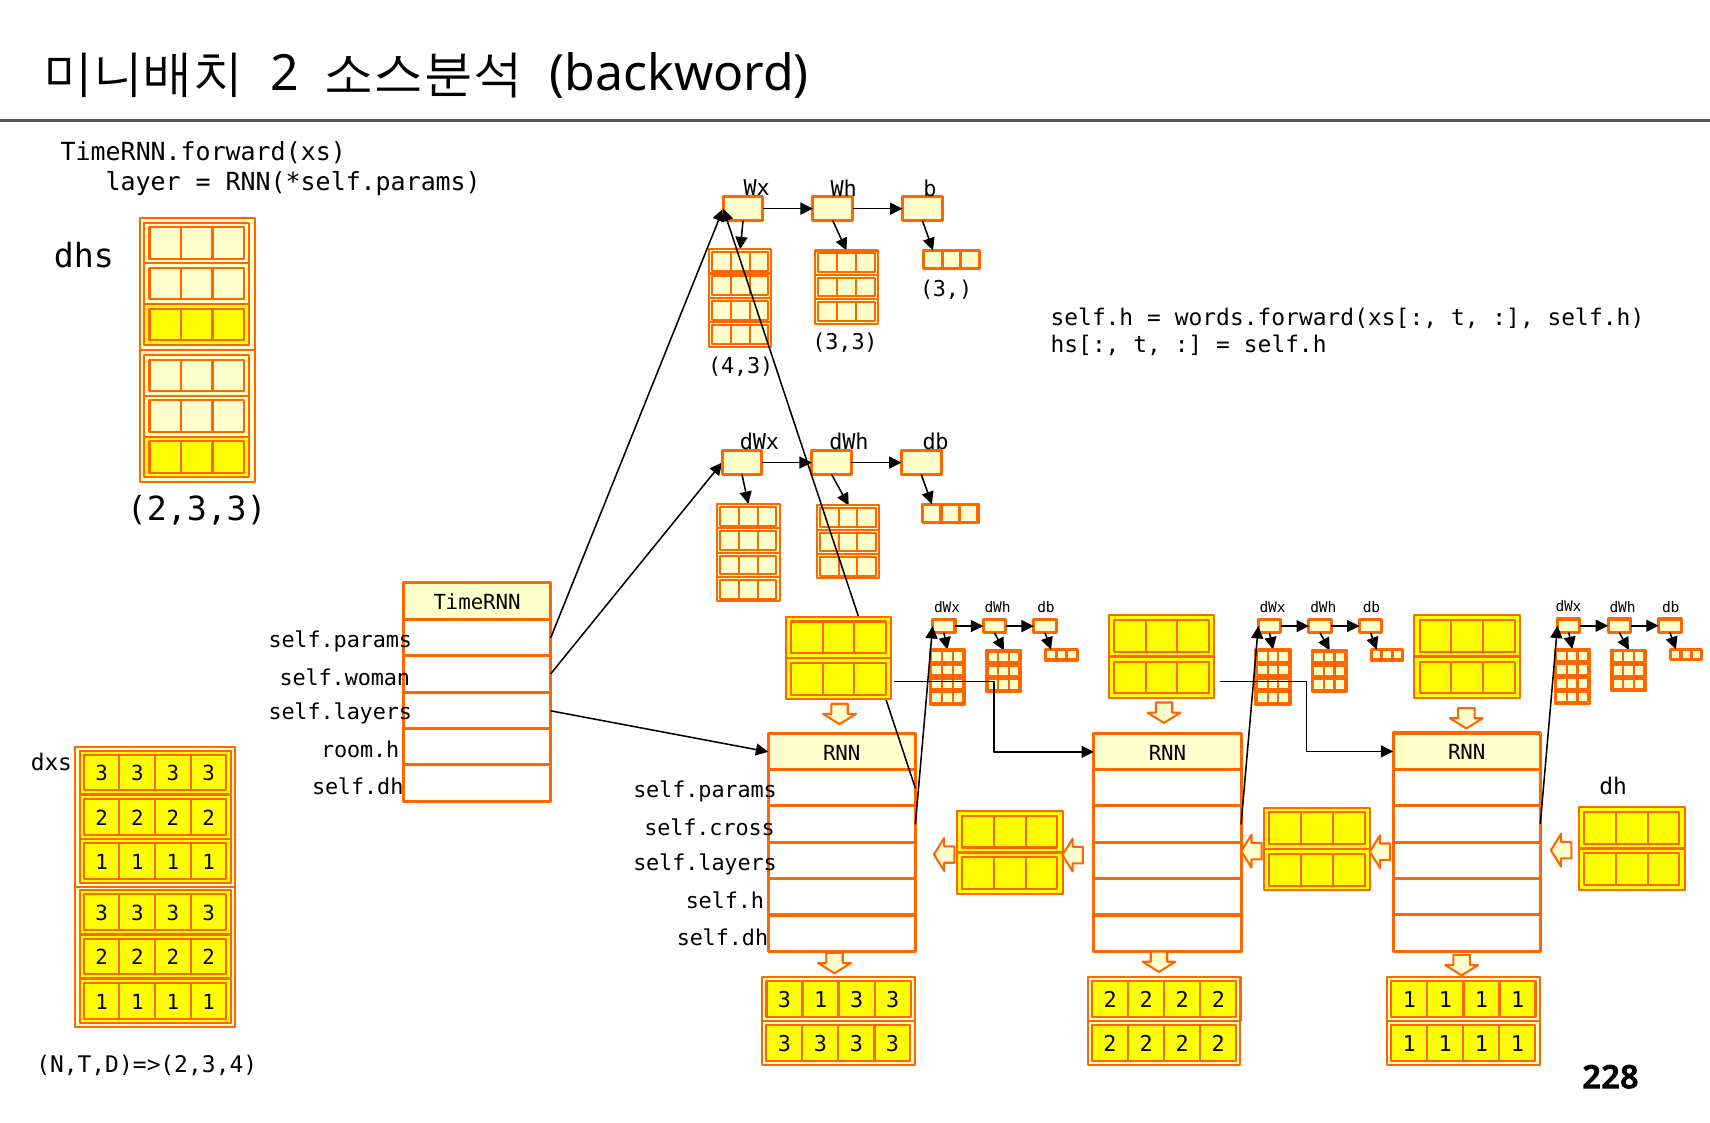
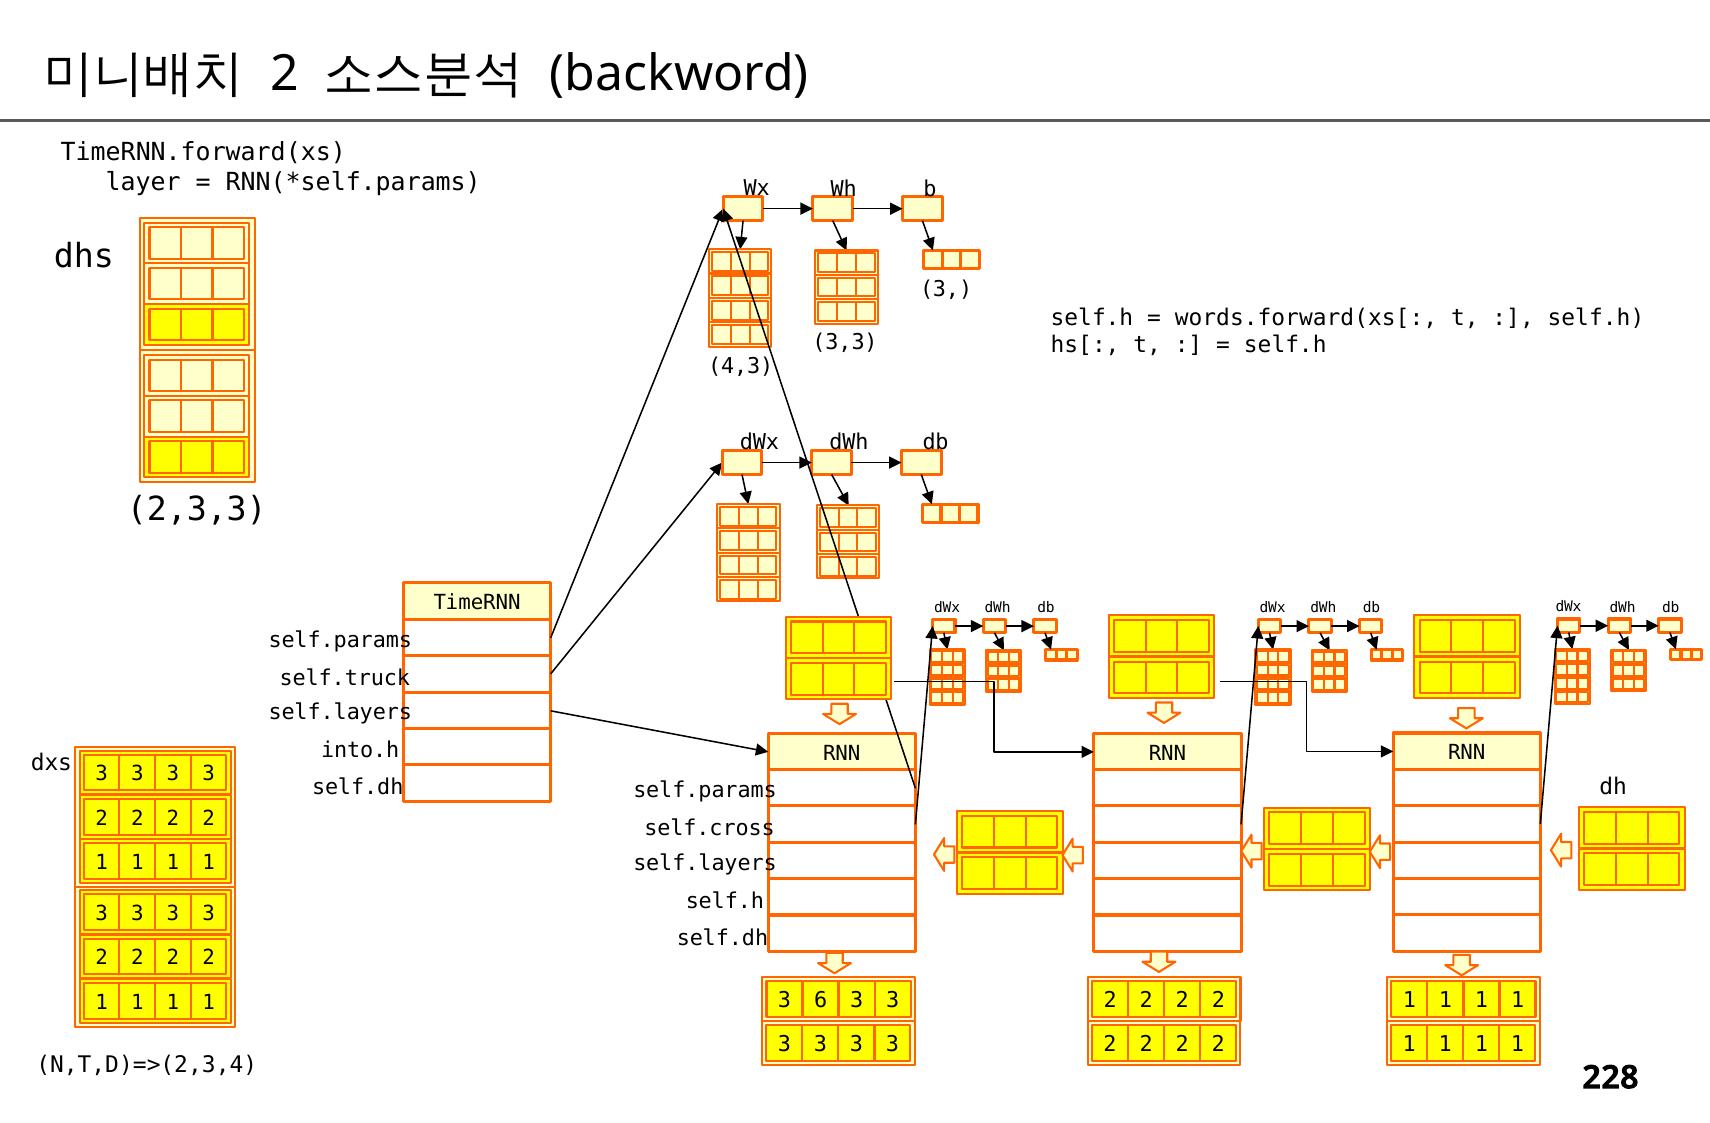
self.woman: self.woman -> self.truck (345, 678)
room.h: room.h -> into.h (360, 751)
3 1: 1 -> 6 (821, 1001)
